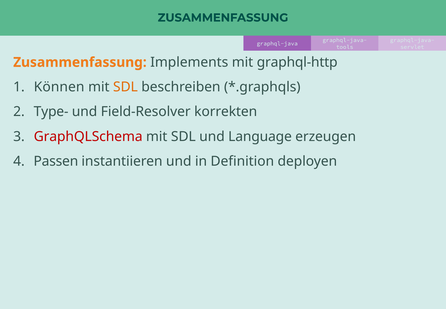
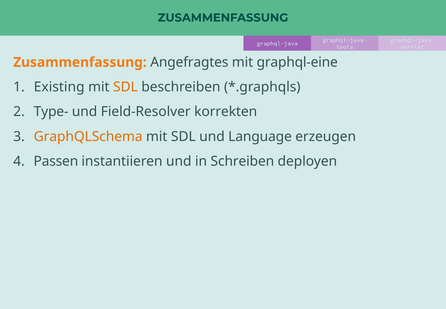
Implements: Implements -> Angefragtes (189, 62)
graphql-http: graphql-http -> graphql-eine (297, 62)
Können: Können -> Existing (59, 87)
GraphQLSchema colour: red -> orange (88, 136)
Definition: Definition -> Schreiben (242, 161)
